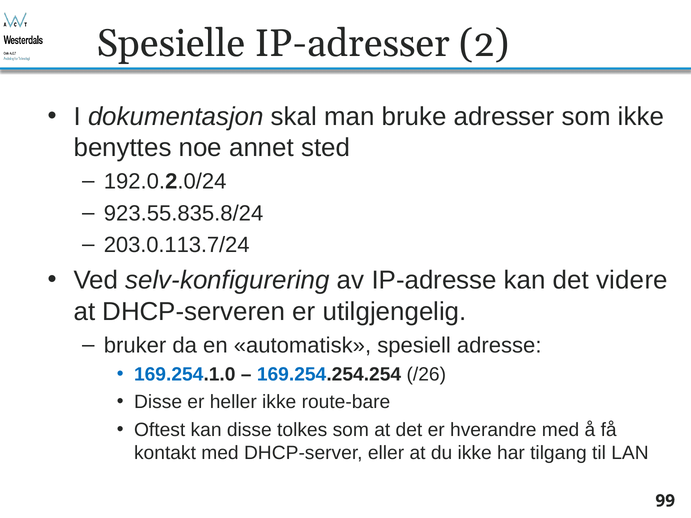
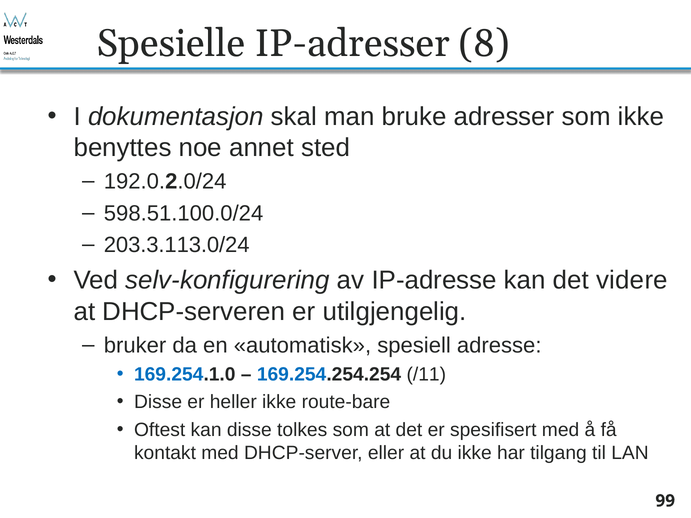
2: 2 -> 8 (484, 43)
923.55.835.8/24: 923.55.835.8/24 -> 598.51.100.0/24 (184, 213)
203.0.113.7/24: 203.0.113.7/24 -> 203.3.113.0/24 (177, 245)
/26: /26 -> /11 (426, 375)
hverandre: hverandre -> spesifisert (493, 430)
